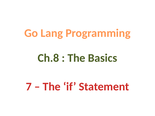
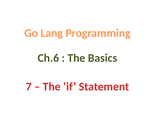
Ch.8: Ch.8 -> Ch.6 (48, 58)
